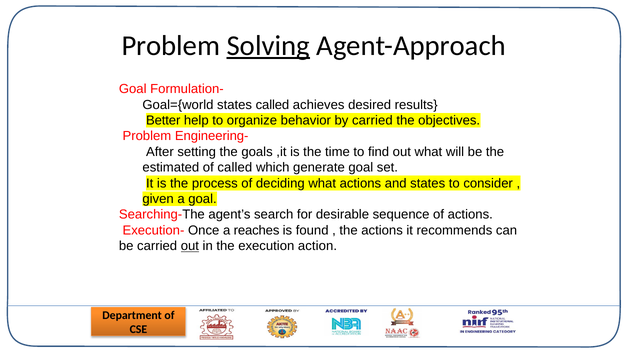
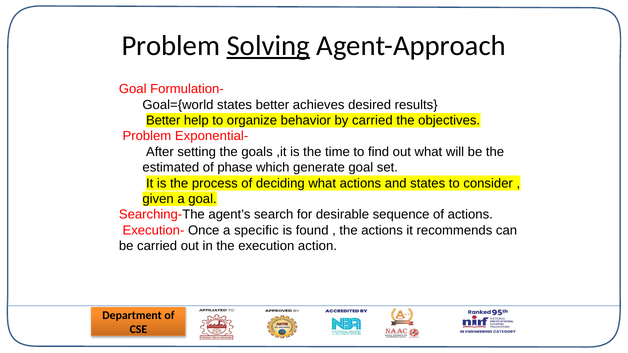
states called: called -> better (272, 105)
Engineering-: Engineering- -> Exponential- (212, 136)
of called: called -> phase (235, 168)
reaches: reaches -> specific (256, 231)
out underline: present -> none (190, 246)
